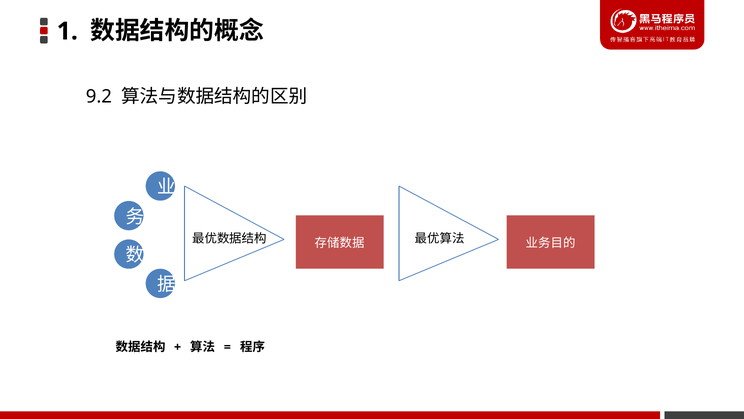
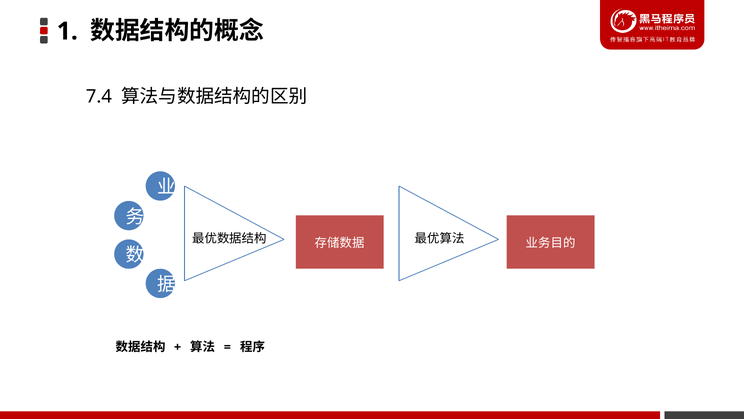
9.2: 9.2 -> 7.4 (99, 96)
